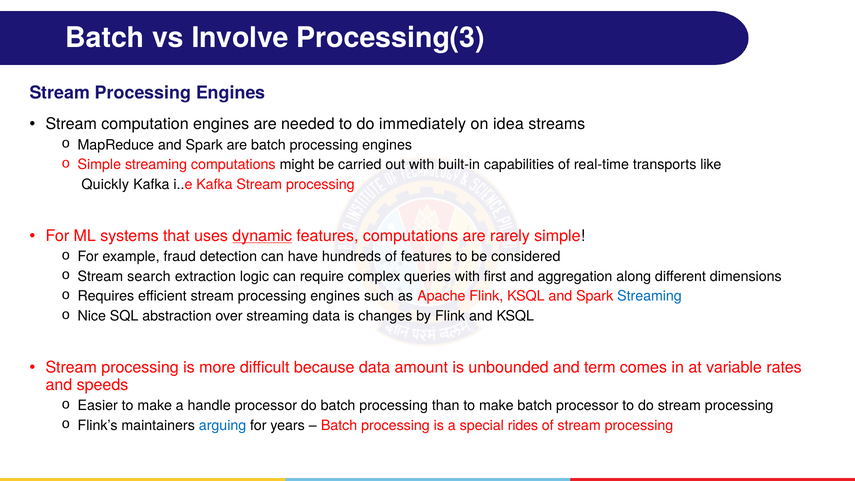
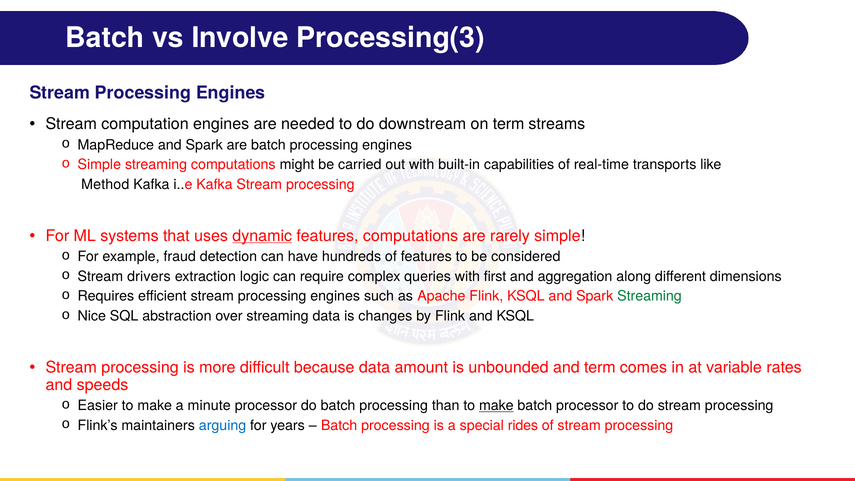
immediately: immediately -> downstream (423, 124)
on idea: idea -> term (509, 124)
Quickly: Quickly -> Method (105, 184)
search: search -> drivers (149, 276)
Streaming colour: blue -> green (650, 296)
handle: handle -> minute (209, 406)
make underline: none -> present (496, 406)
